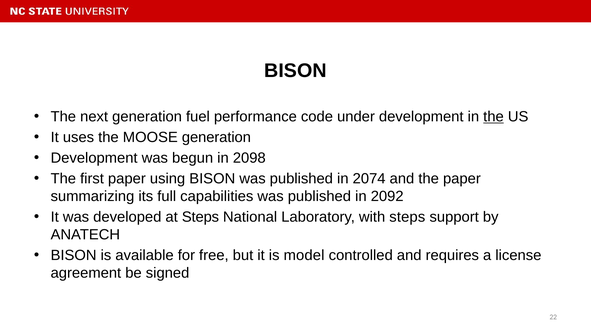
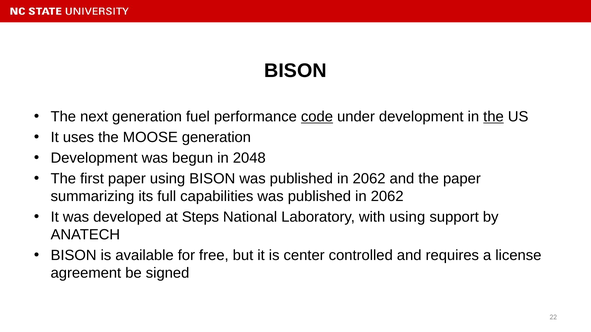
code underline: none -> present (317, 117)
2098: 2098 -> 2048 (249, 158)
2074: 2074 -> 2062 (369, 179)
2092: 2092 -> 2062 (387, 197)
with steps: steps -> using (407, 217)
model: model -> center (304, 256)
